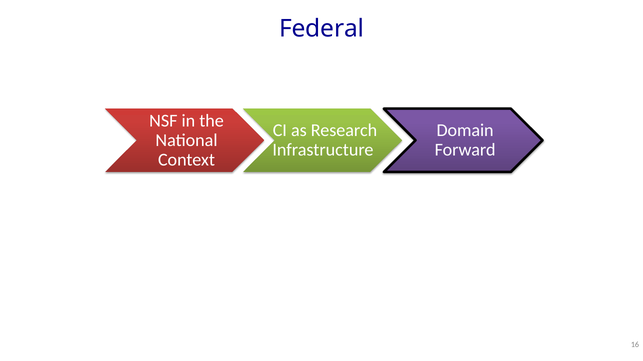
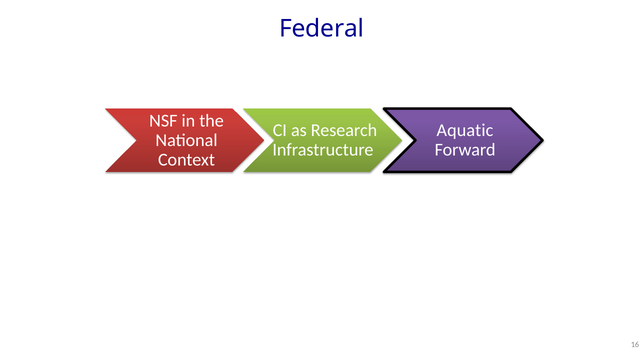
Domain: Domain -> Aquatic (465, 131)
